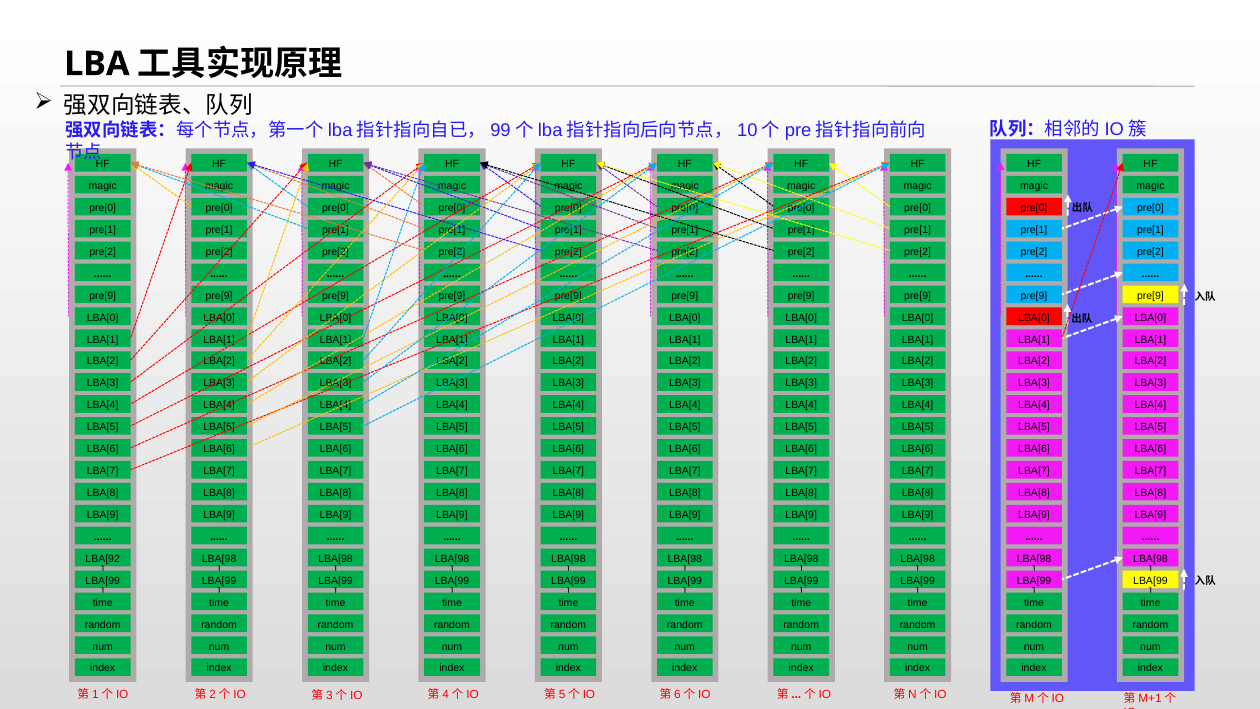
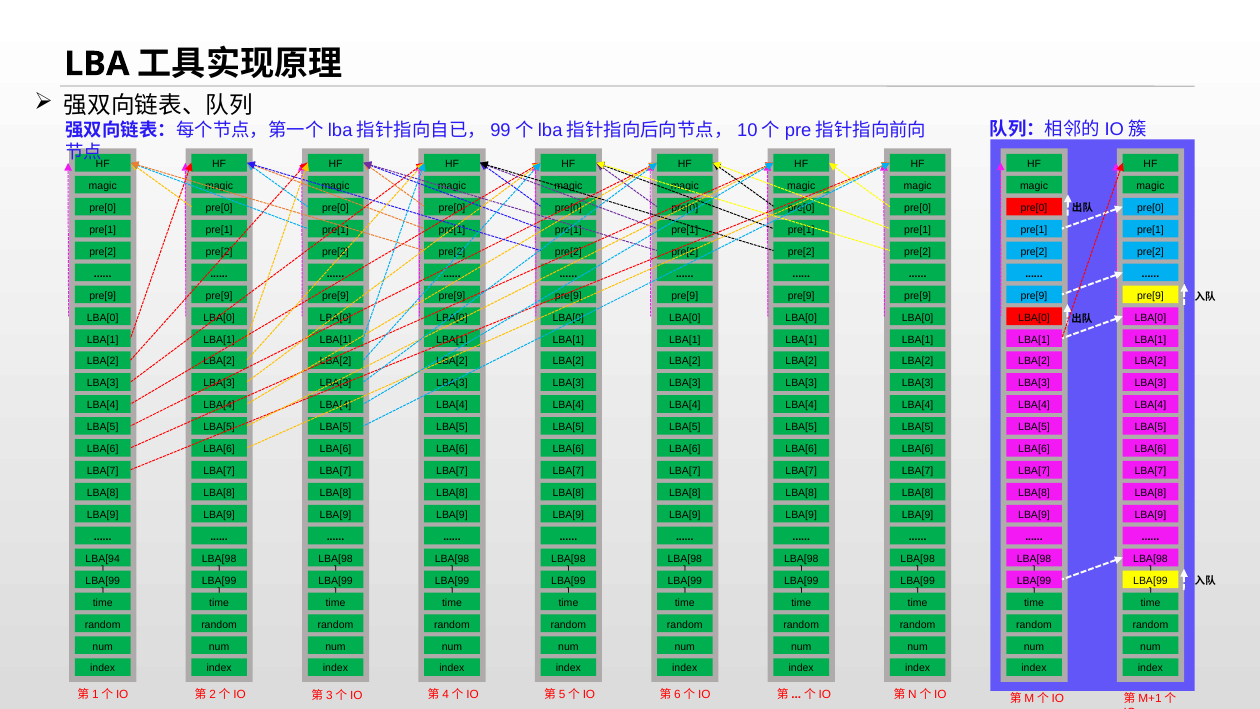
LBA[92: LBA[92 -> LBA[94 (103, 559)
